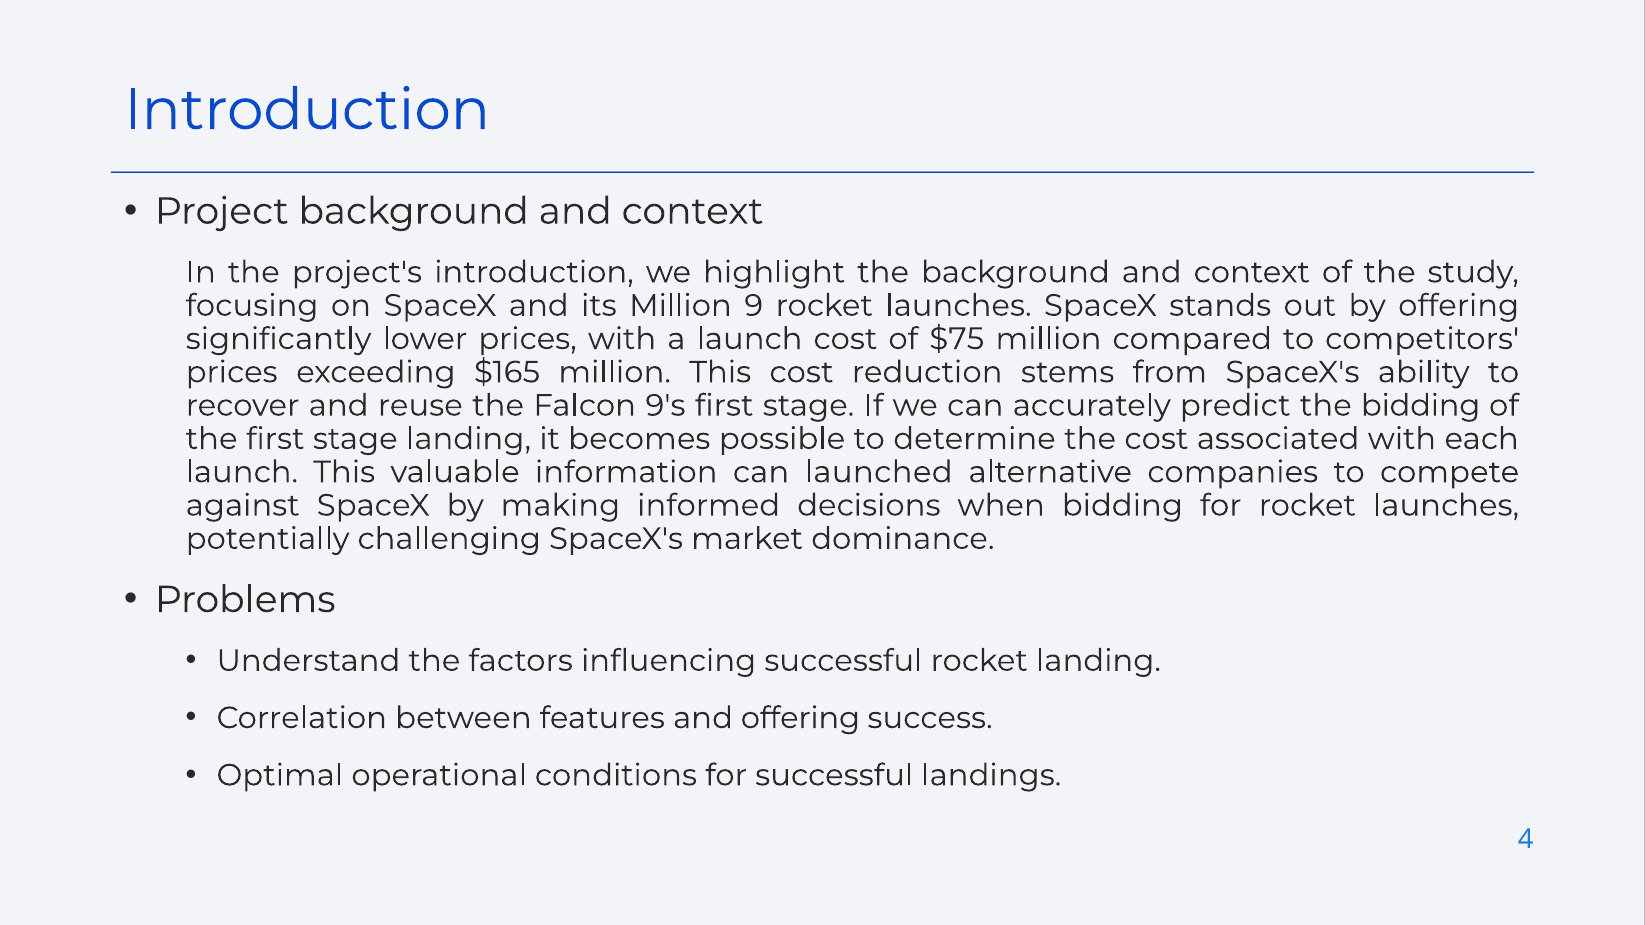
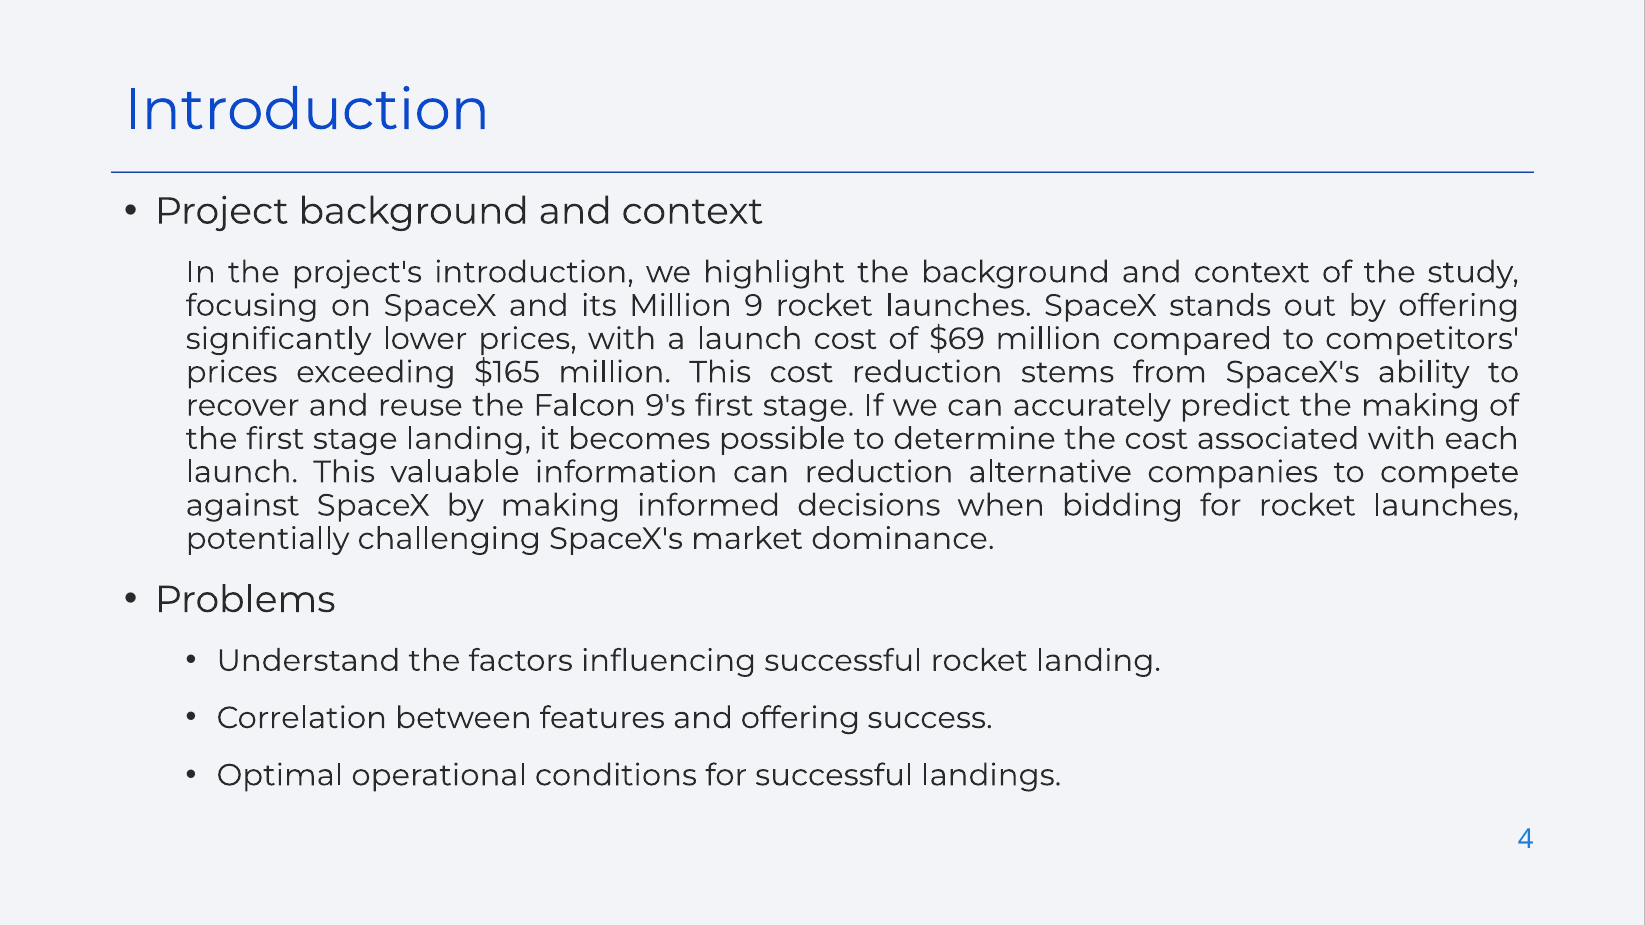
$75: $75 -> $69 (957, 339)
the bidding: bidding -> making (1421, 406)
can launched: launched -> reduction (879, 472)
